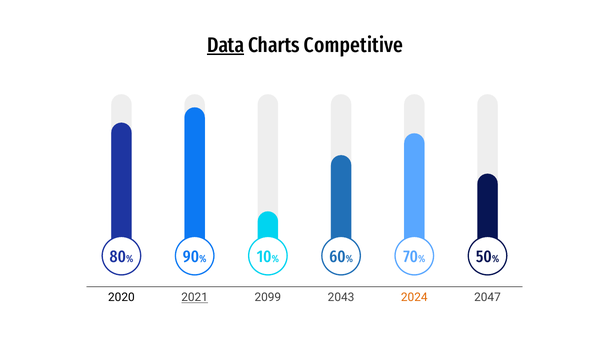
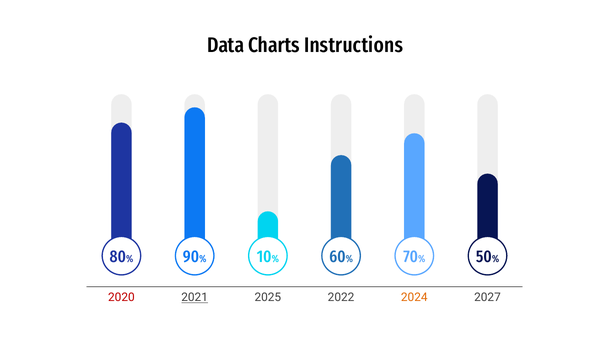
Data underline: present -> none (226, 45)
Competitive: Competitive -> Instructions (354, 45)
2020 colour: black -> red (121, 298)
2099: 2099 -> 2025 (268, 298)
2043: 2043 -> 2022 (341, 298)
2047: 2047 -> 2027 (487, 298)
